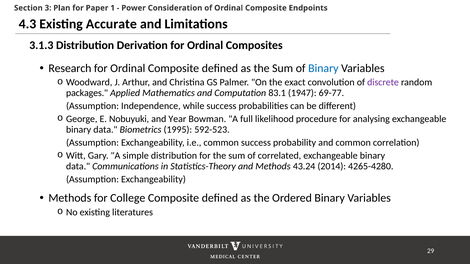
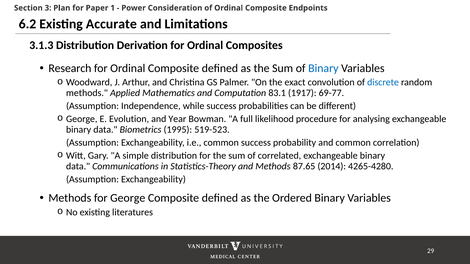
4.3: 4.3 -> 6.2 (28, 24)
discrete colour: purple -> blue (383, 82)
packages: packages -> methods (87, 93)
1947: 1947 -> 1917 (302, 93)
Nobuyuki: Nobuyuki -> Evolution (129, 119)
592-523: 592-523 -> 519-523 (212, 130)
43.24: 43.24 -> 87.65 (304, 166)
for College: College -> George (128, 198)
